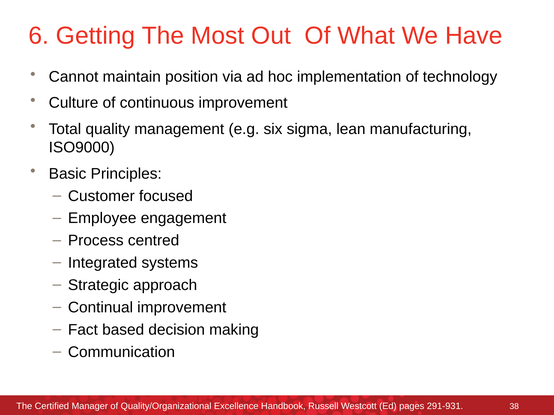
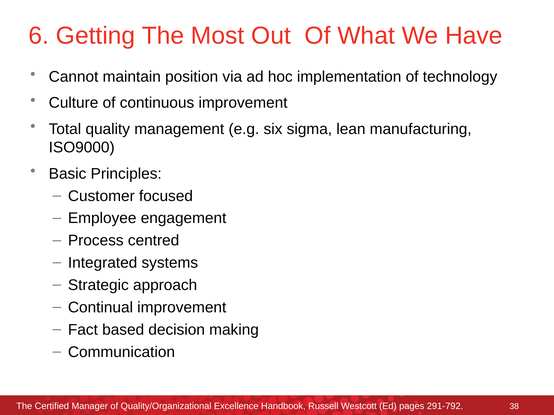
291-931: 291-931 -> 291-792 (445, 407)
